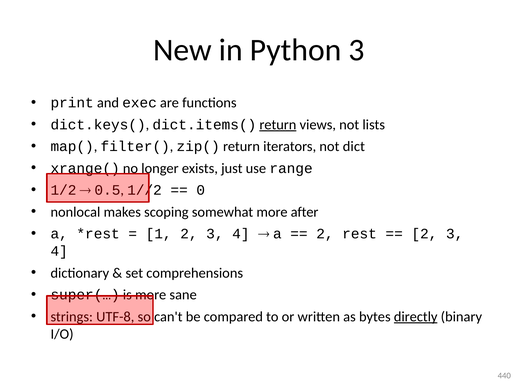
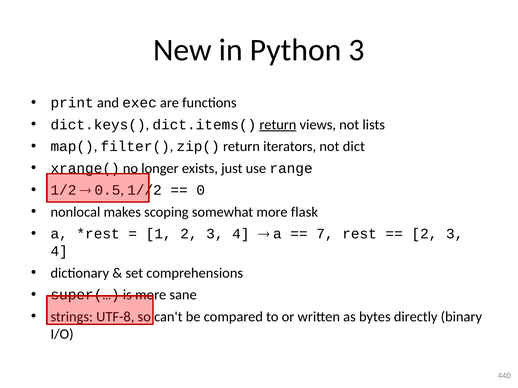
after: after -> flask (304, 212)
2: 2 -> 7 (325, 234)
directly underline: present -> none (416, 317)
